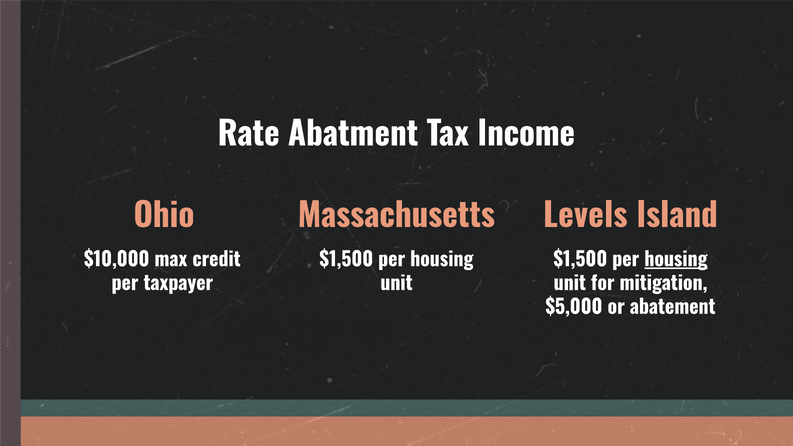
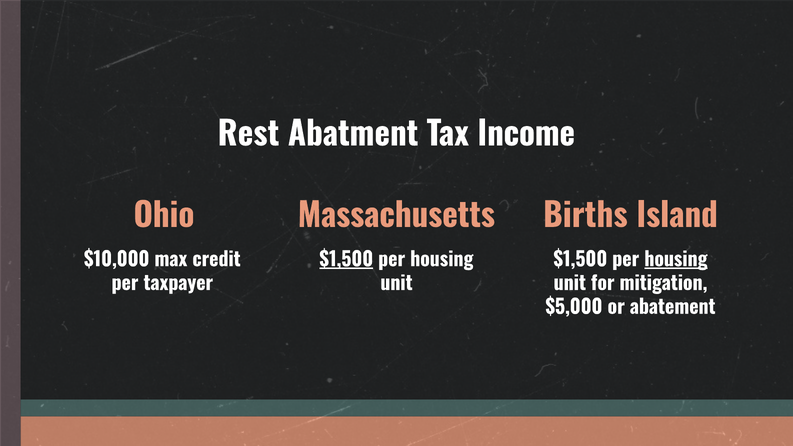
Rate: Rate -> Rest (248, 135)
Levels: Levels -> Births (585, 216)
$1,500 underline: none -> present (346, 260)
